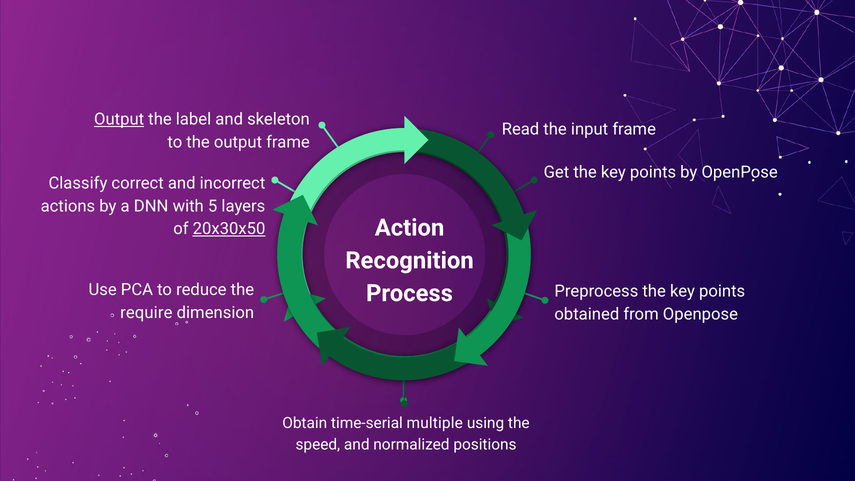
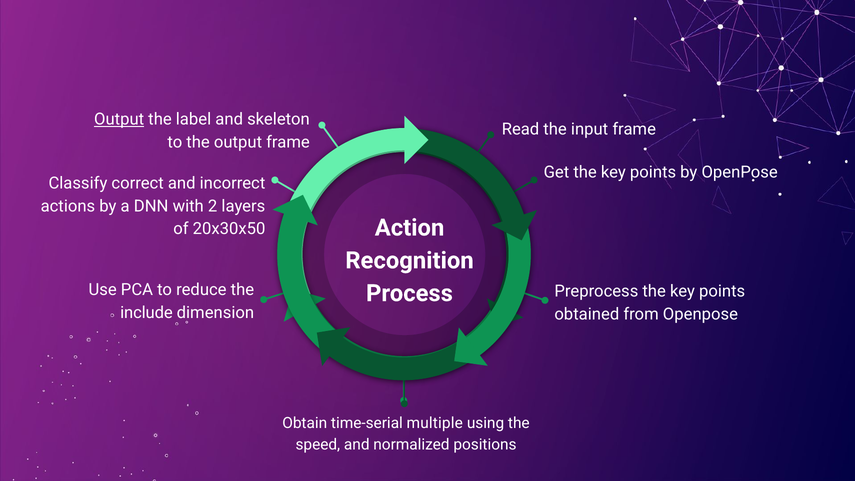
5: 5 -> 2 (213, 206)
20x30x50 underline: present -> none (229, 229)
require: require -> include (146, 313)
